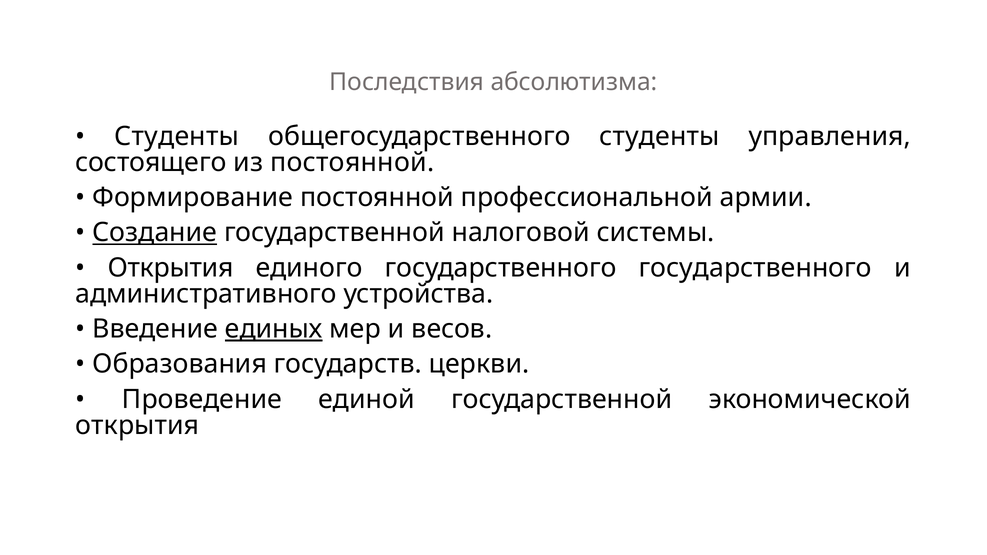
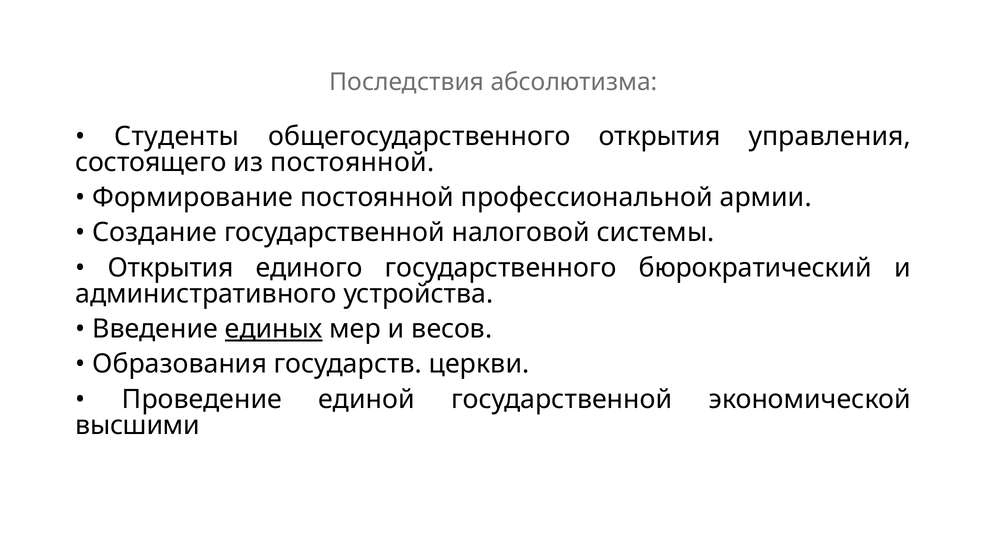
общегосударственного студенты: студенты -> открытия (660, 136)
Создание underline: present -> none (155, 233)
государственного государственного: государственного -> бюрократический (755, 268)
открытия: открытия -> высшими (137, 425)
